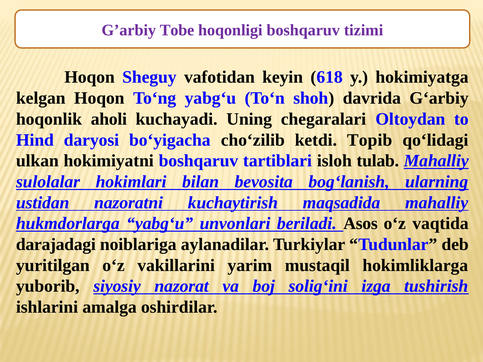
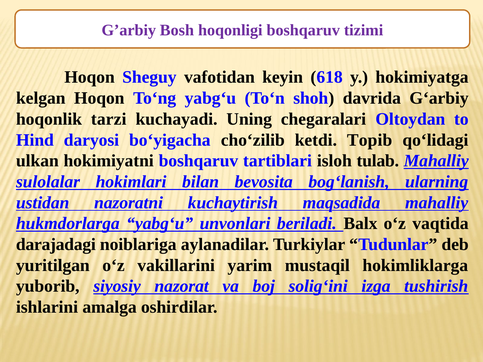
Tobe: Tobe -> Bosh (177, 30)
aholi: aholi -> tarzi (109, 119)
Asos: Asos -> Balx (360, 224)
